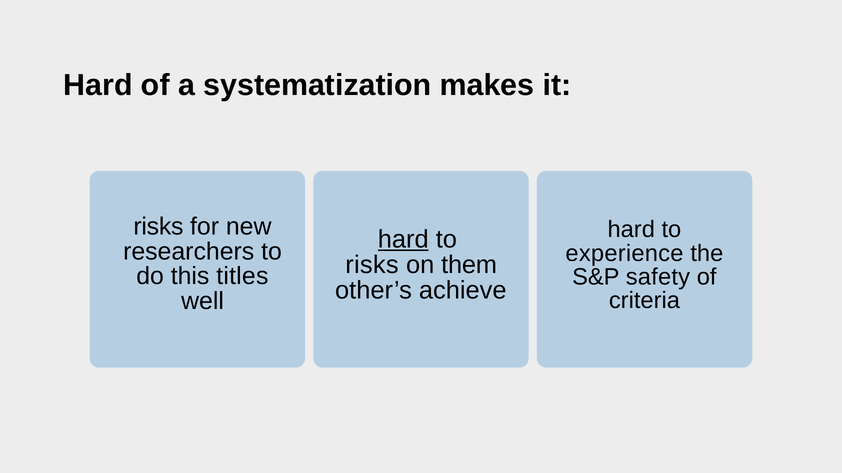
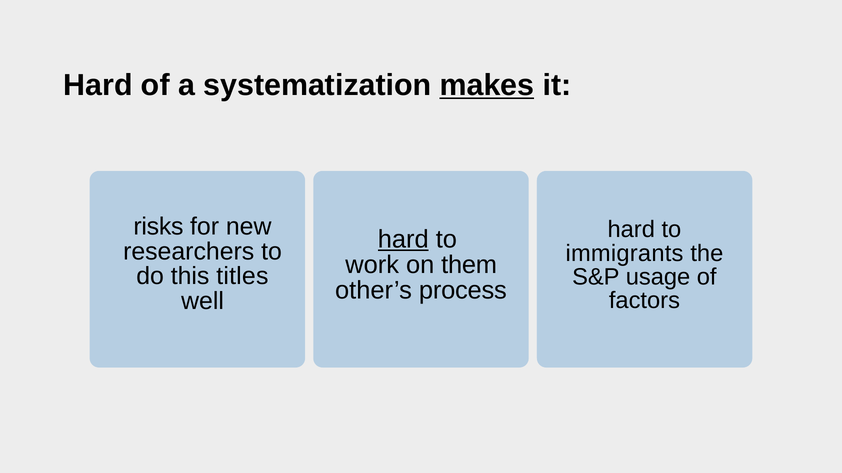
makes underline: none -> present (487, 85)
experience: experience -> immigrants (624, 254)
risks: risks -> work (372, 265)
safety: safety -> usage (658, 277)
achieve: achieve -> process (463, 291)
criteria: criteria -> factors (644, 301)
